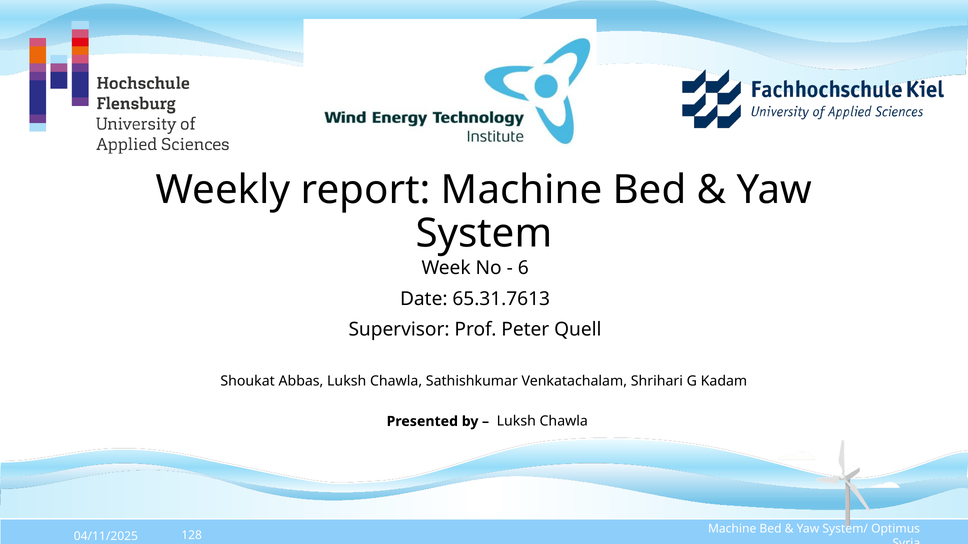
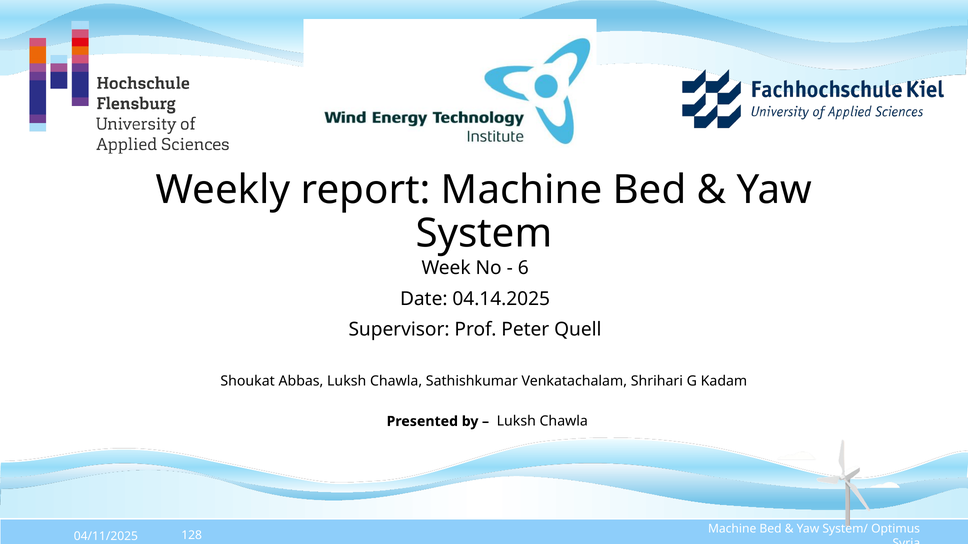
65.31.7613: 65.31.7613 -> 04.14.2025 (501, 299)
